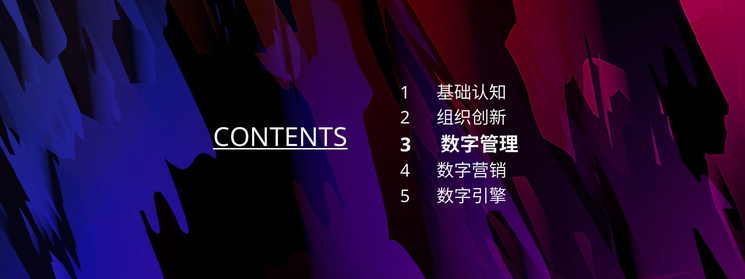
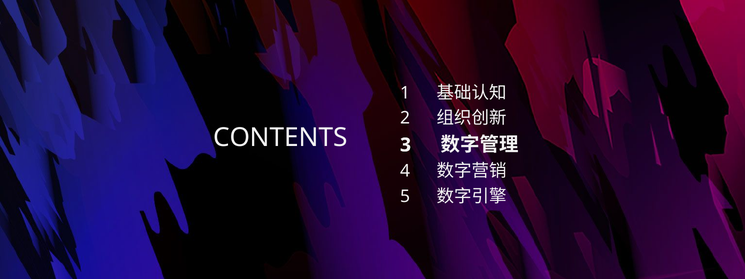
CONTENTS underline: present -> none (280, 138)
